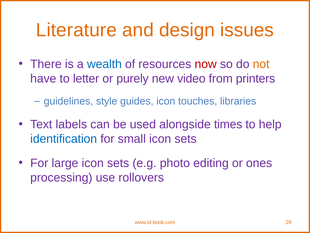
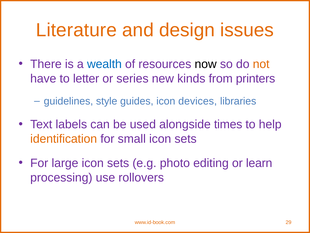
now colour: red -> black (206, 64)
purely: purely -> series (132, 78)
video: video -> kinds (191, 78)
touches: touches -> devices (198, 101)
identification colour: blue -> orange (64, 139)
ones: ones -> learn (259, 163)
